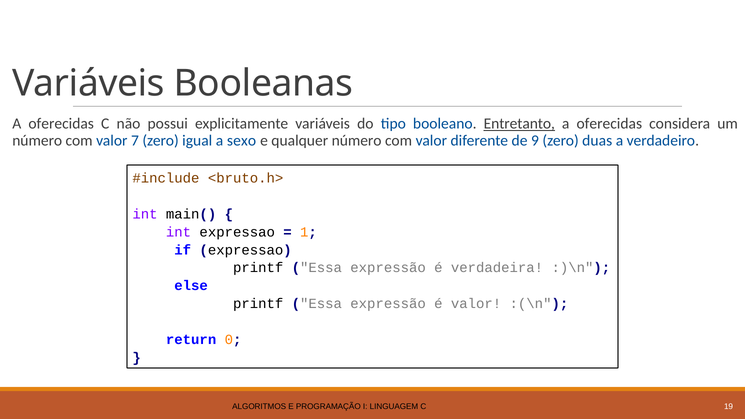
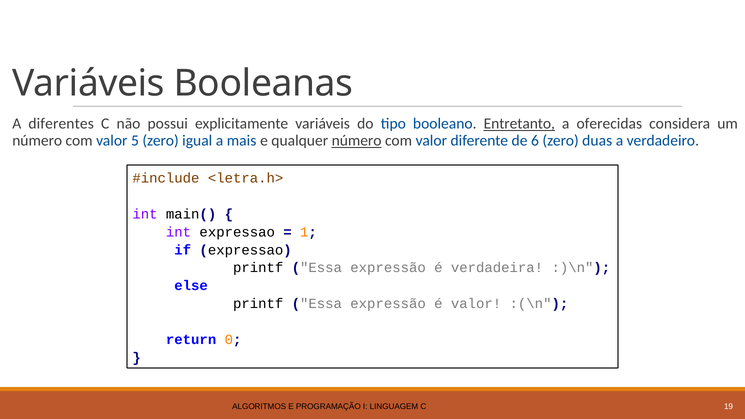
oferecidas: oferecidas -> diferentes (61, 124)
7: 7 -> 5 (135, 141)
sexo: sexo -> mais (242, 141)
número underline: none -> present (357, 141)
9: 9 -> 6 (535, 141)
<bruto.h>: <bruto.h> -> <letra.h> (246, 178)
